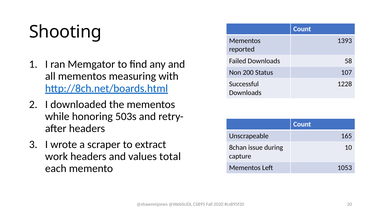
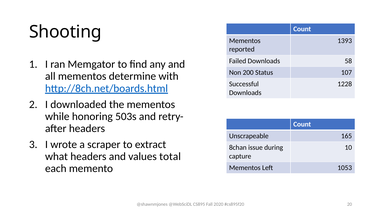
measuring: measuring -> determine (132, 76)
work: work -> what (57, 157)
